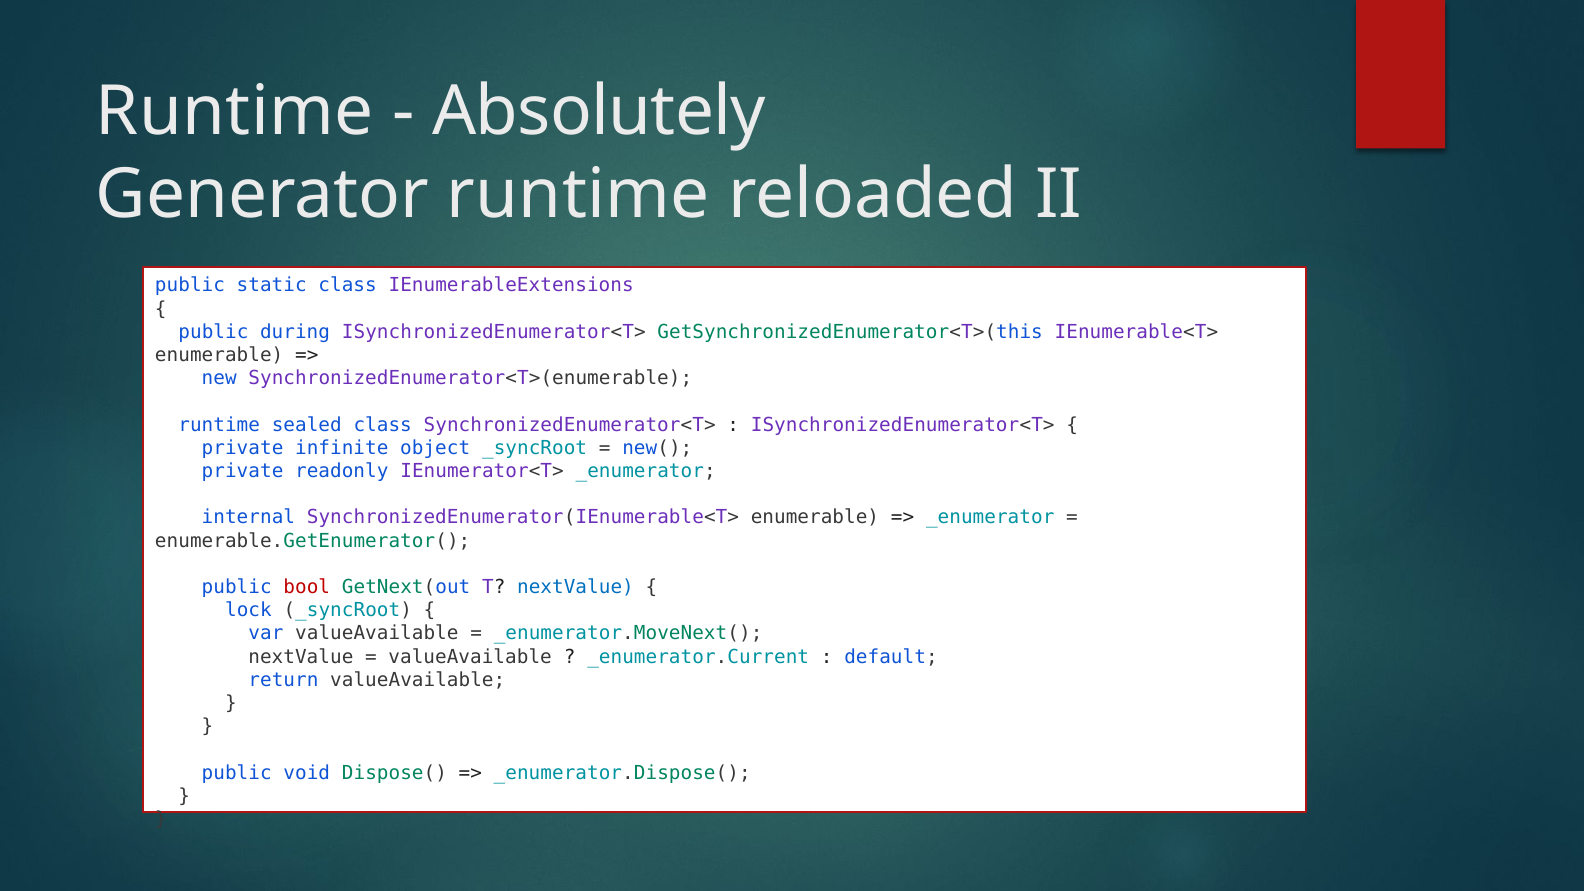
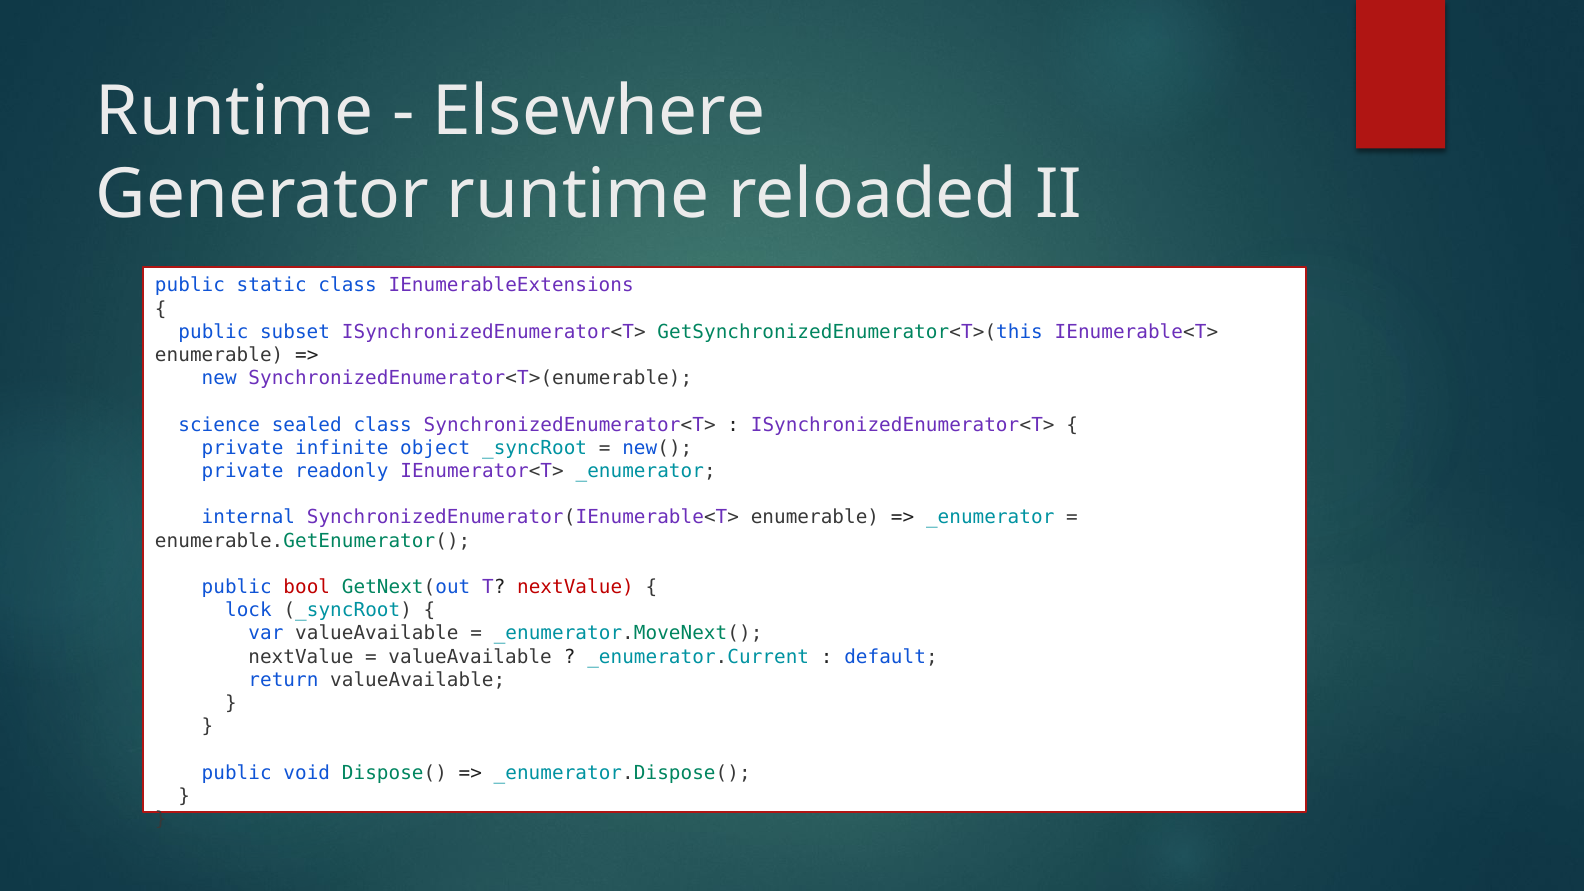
Absolutely: Absolutely -> Elsewhere (599, 111)
during: during -> subset (295, 332)
runtime: runtime -> science (219, 425)
nextValue colour: blue -> red (575, 587)
